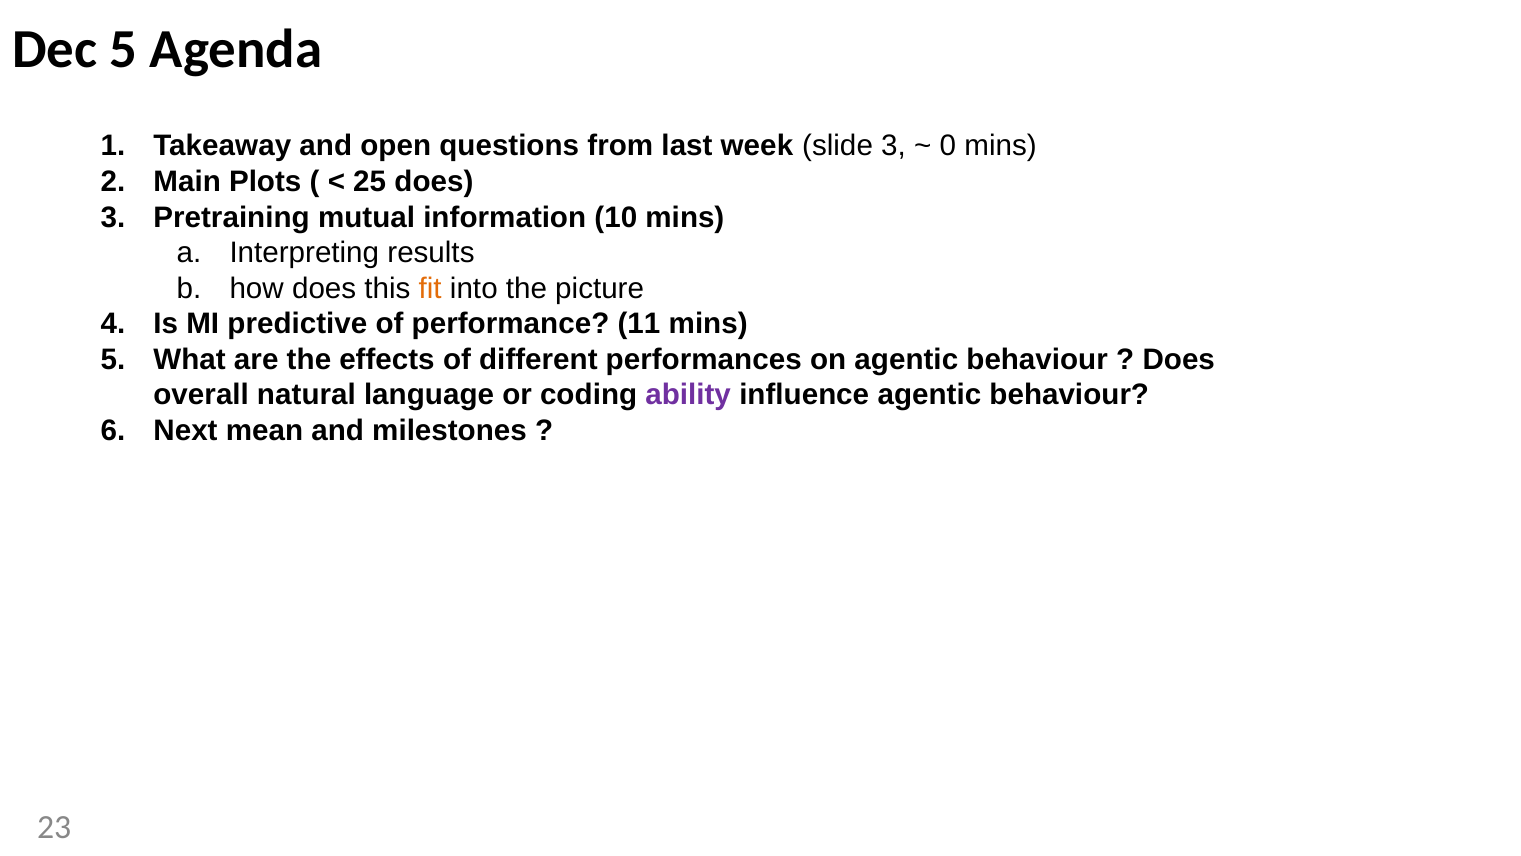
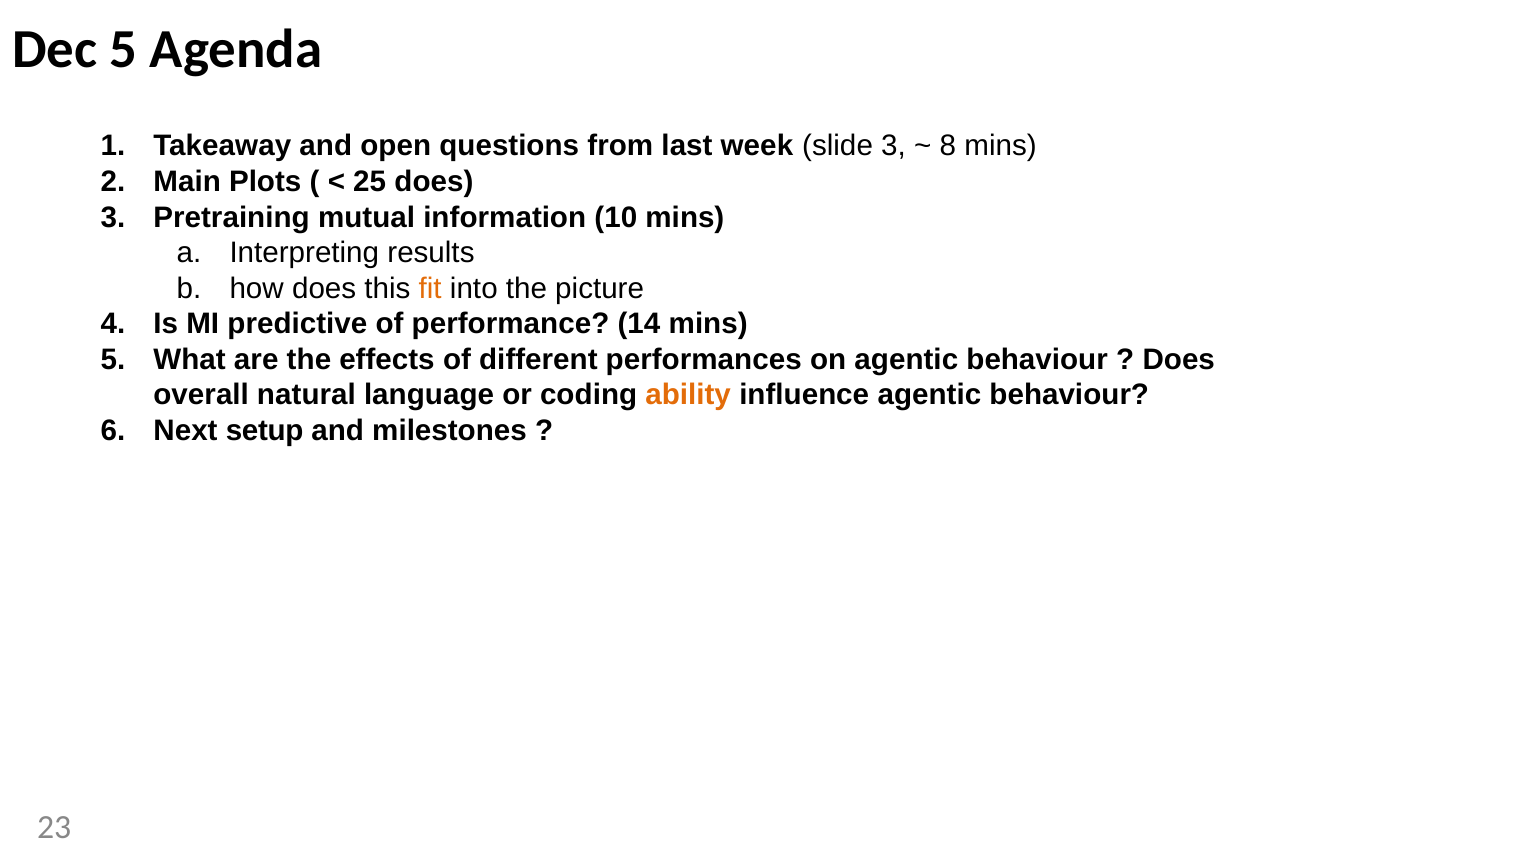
0: 0 -> 8 (948, 146)
11: 11 -> 14 (639, 324)
ability colour: purple -> orange (688, 395)
mean: mean -> setup (265, 430)
